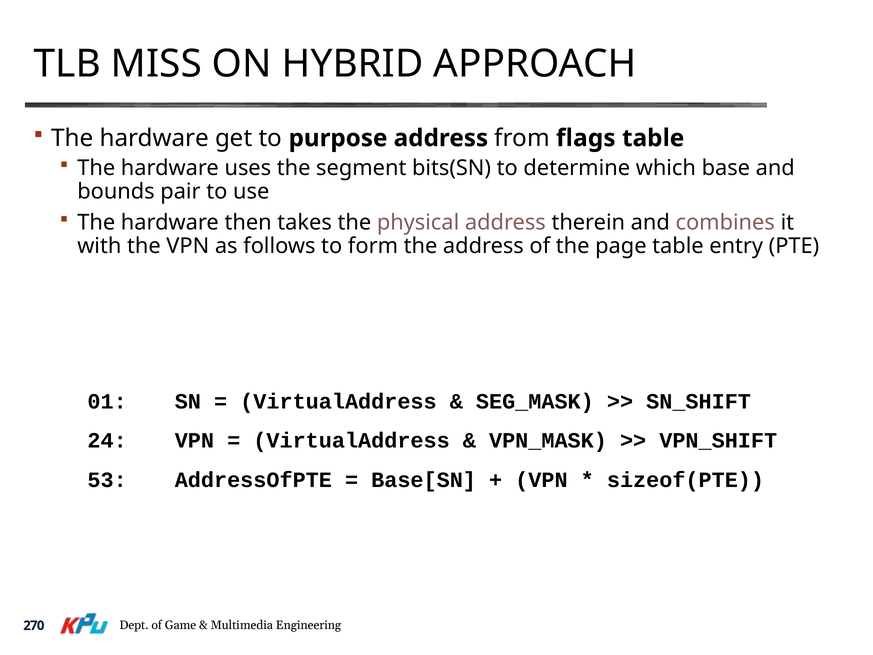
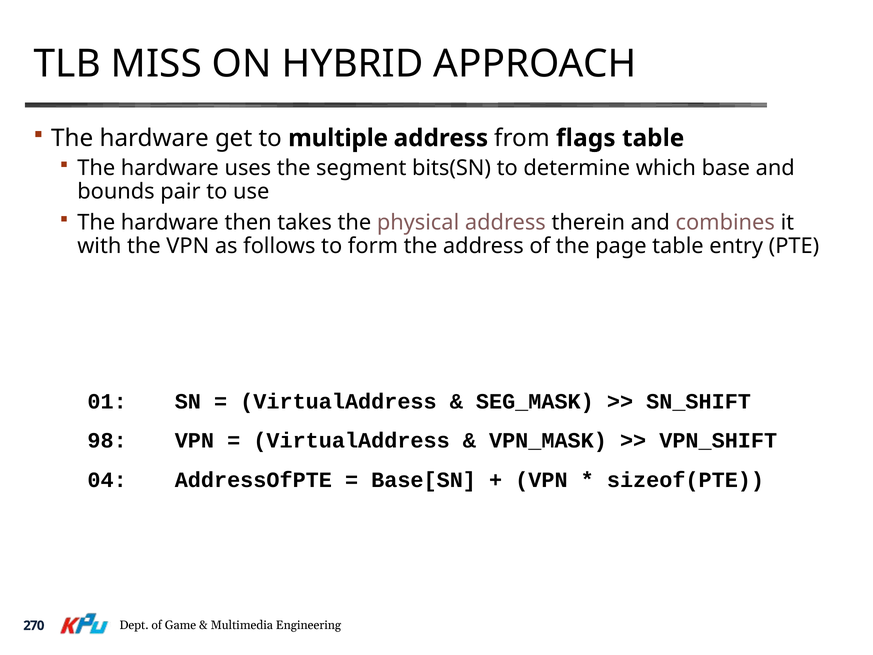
purpose: purpose -> multiple (338, 138)
24: 24 -> 98 (107, 441)
53: 53 -> 04 (107, 480)
